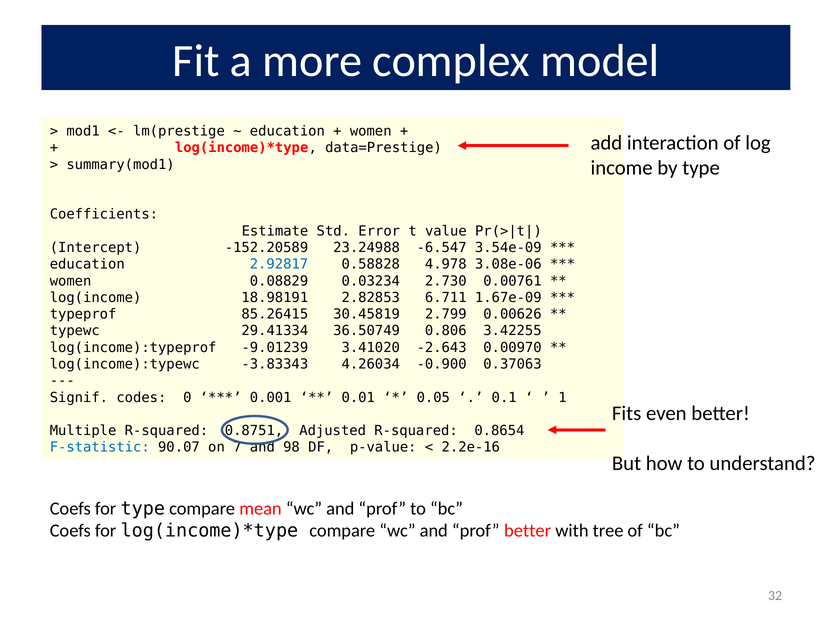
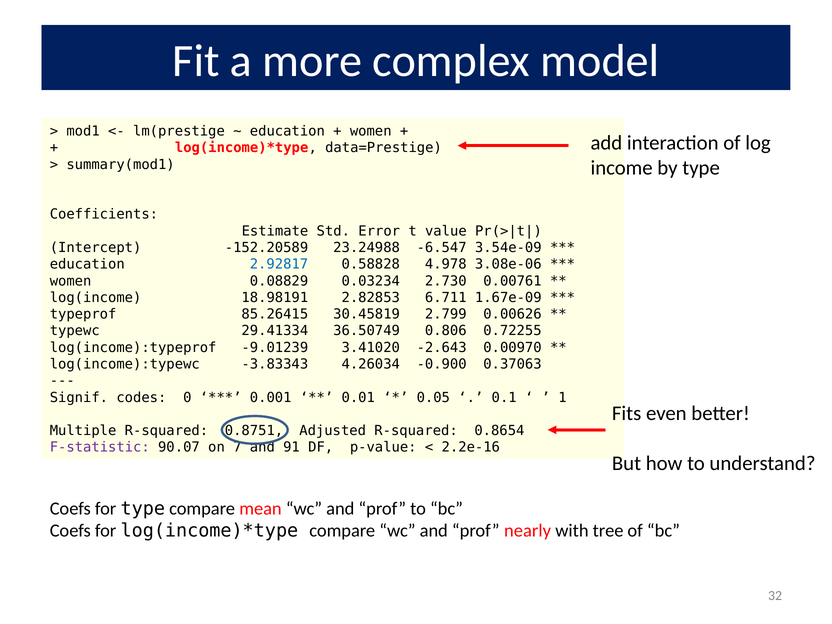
3.42255: 3.42255 -> 0.72255 (512, 331)
F-statistic colour: blue -> purple (100, 447)
98: 98 -> 91 (291, 447)
prof better: better -> nearly (528, 531)
